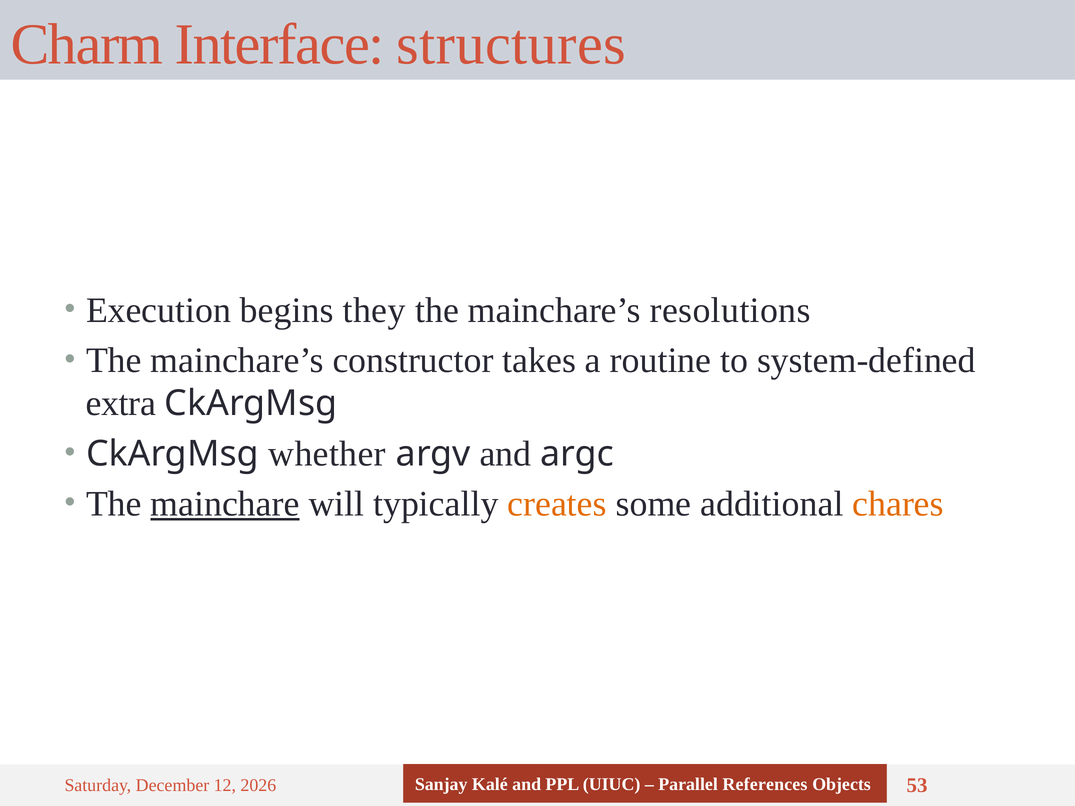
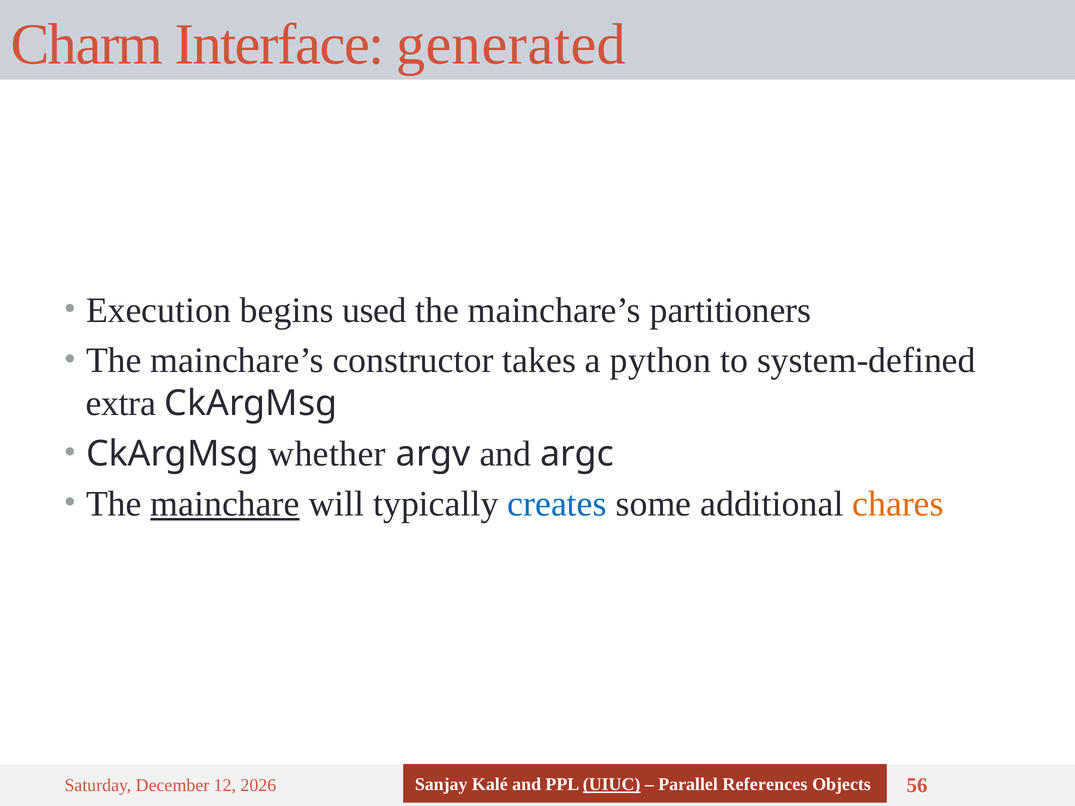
structures: structures -> generated (511, 44)
they: they -> used (375, 311)
resolutions: resolutions -> partitioners (730, 311)
routine: routine -> python (660, 361)
creates colour: orange -> blue (557, 504)
UIUC underline: none -> present (612, 785)
53: 53 -> 56 (917, 786)
